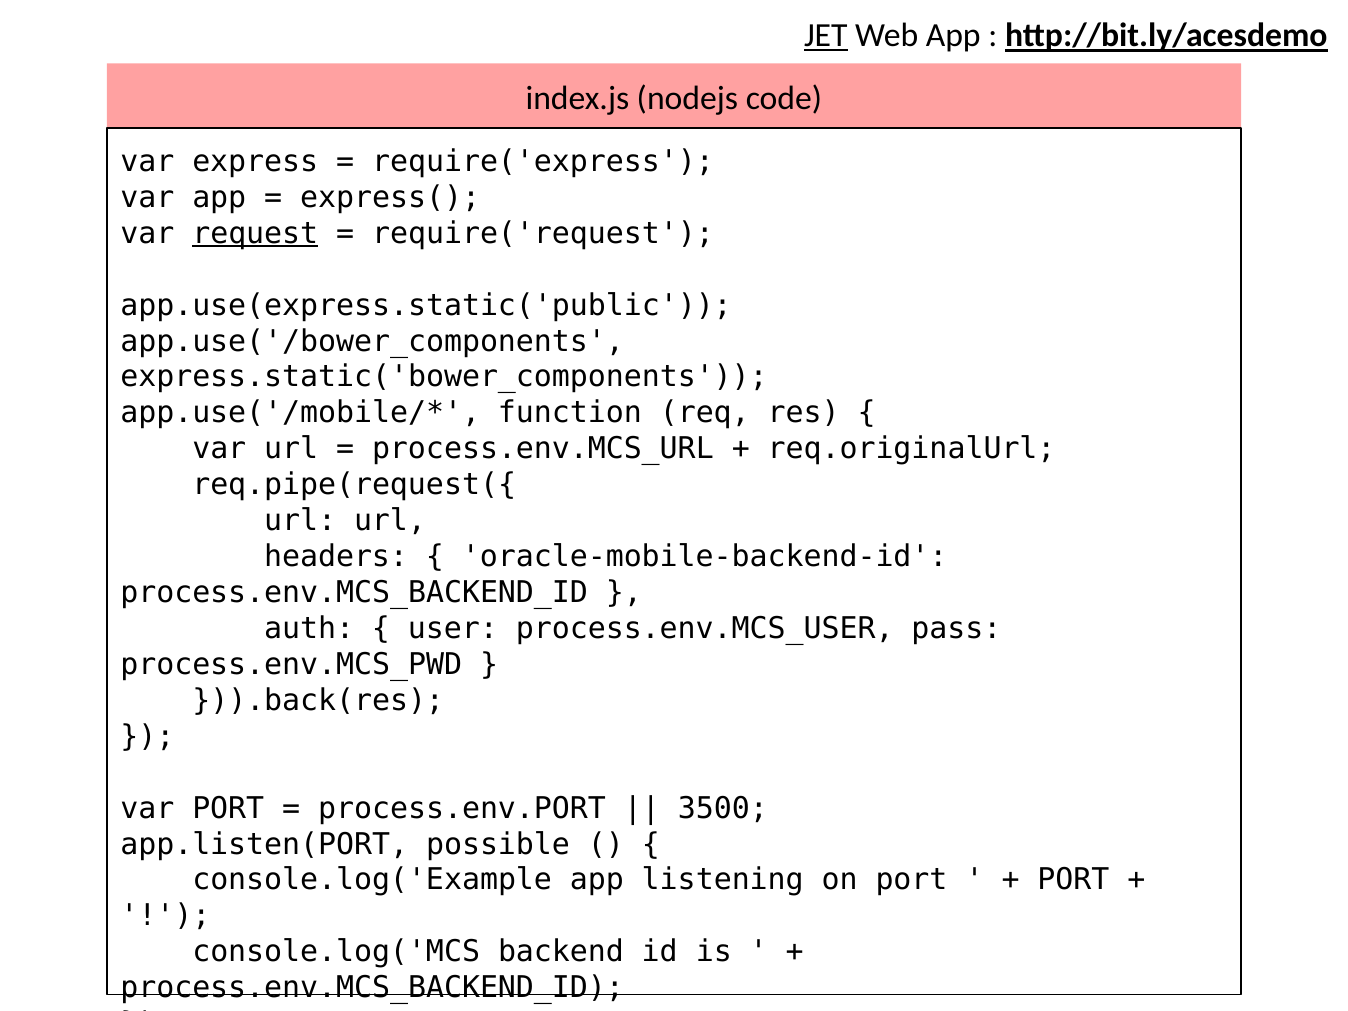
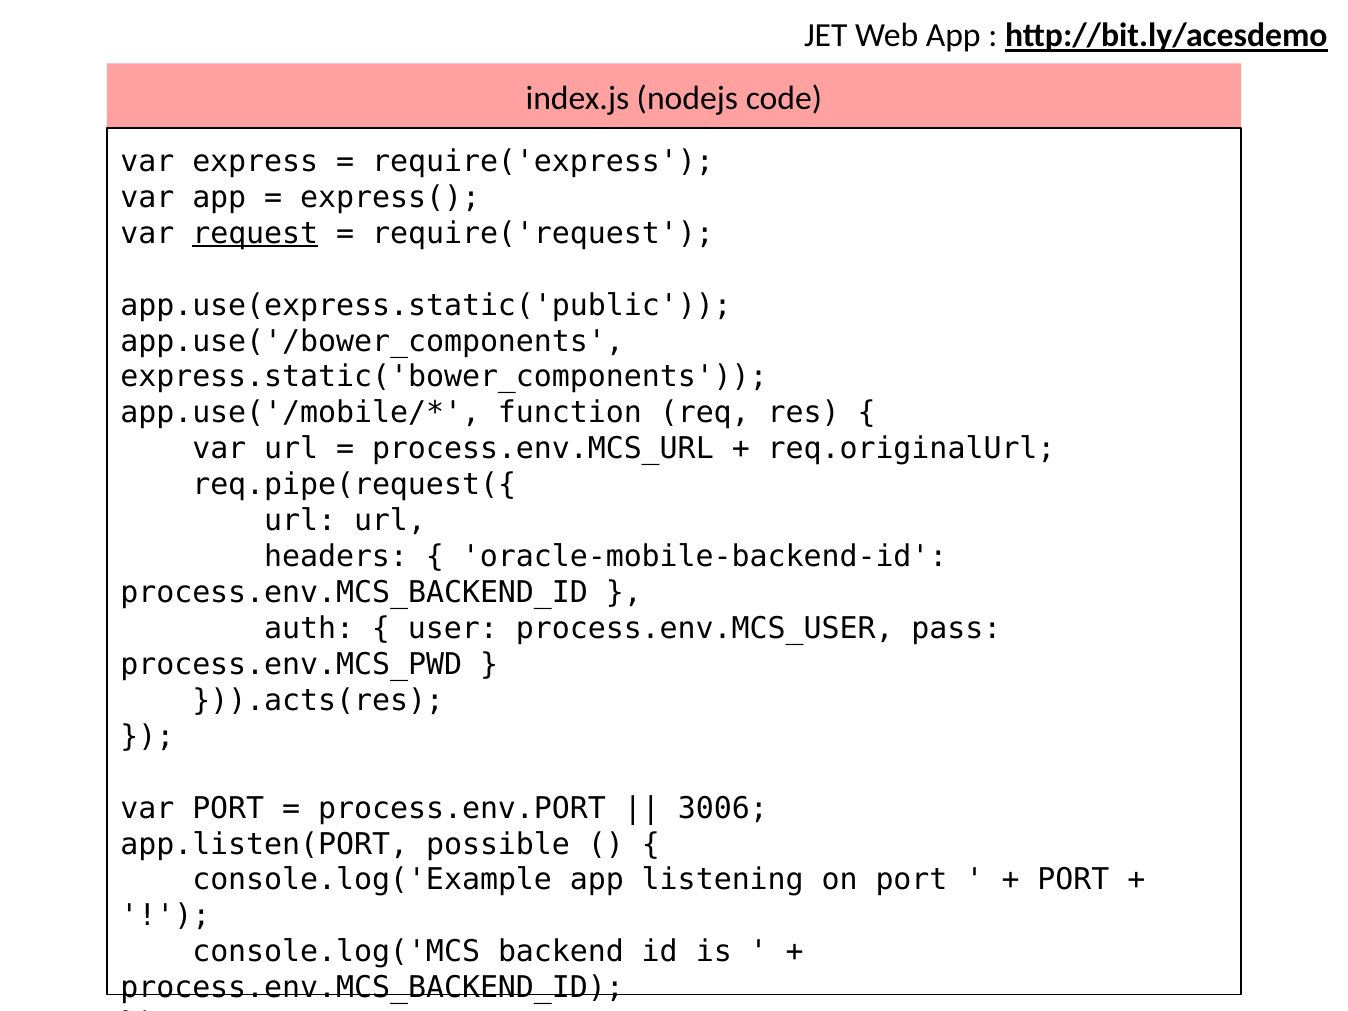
JET underline: present -> none (826, 36)
})).back(res: })).back(res -> })).acts(res (318, 700)
3500: 3500 -> 3006 (723, 808)
